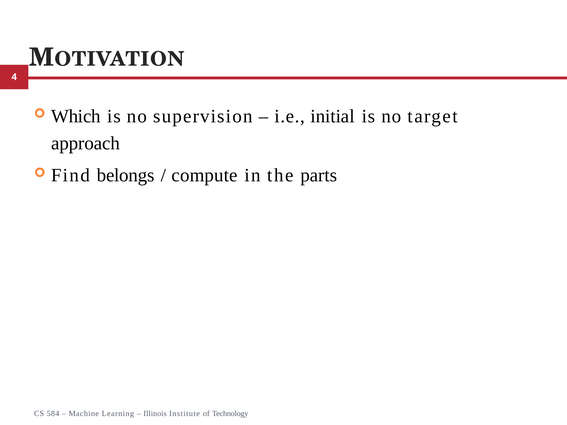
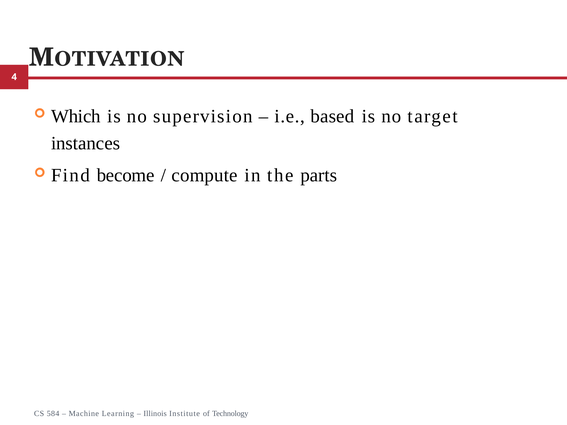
initial: initial -> based (332, 116)
approach: approach -> instances (86, 143)
belongs: belongs -> become (126, 175)
